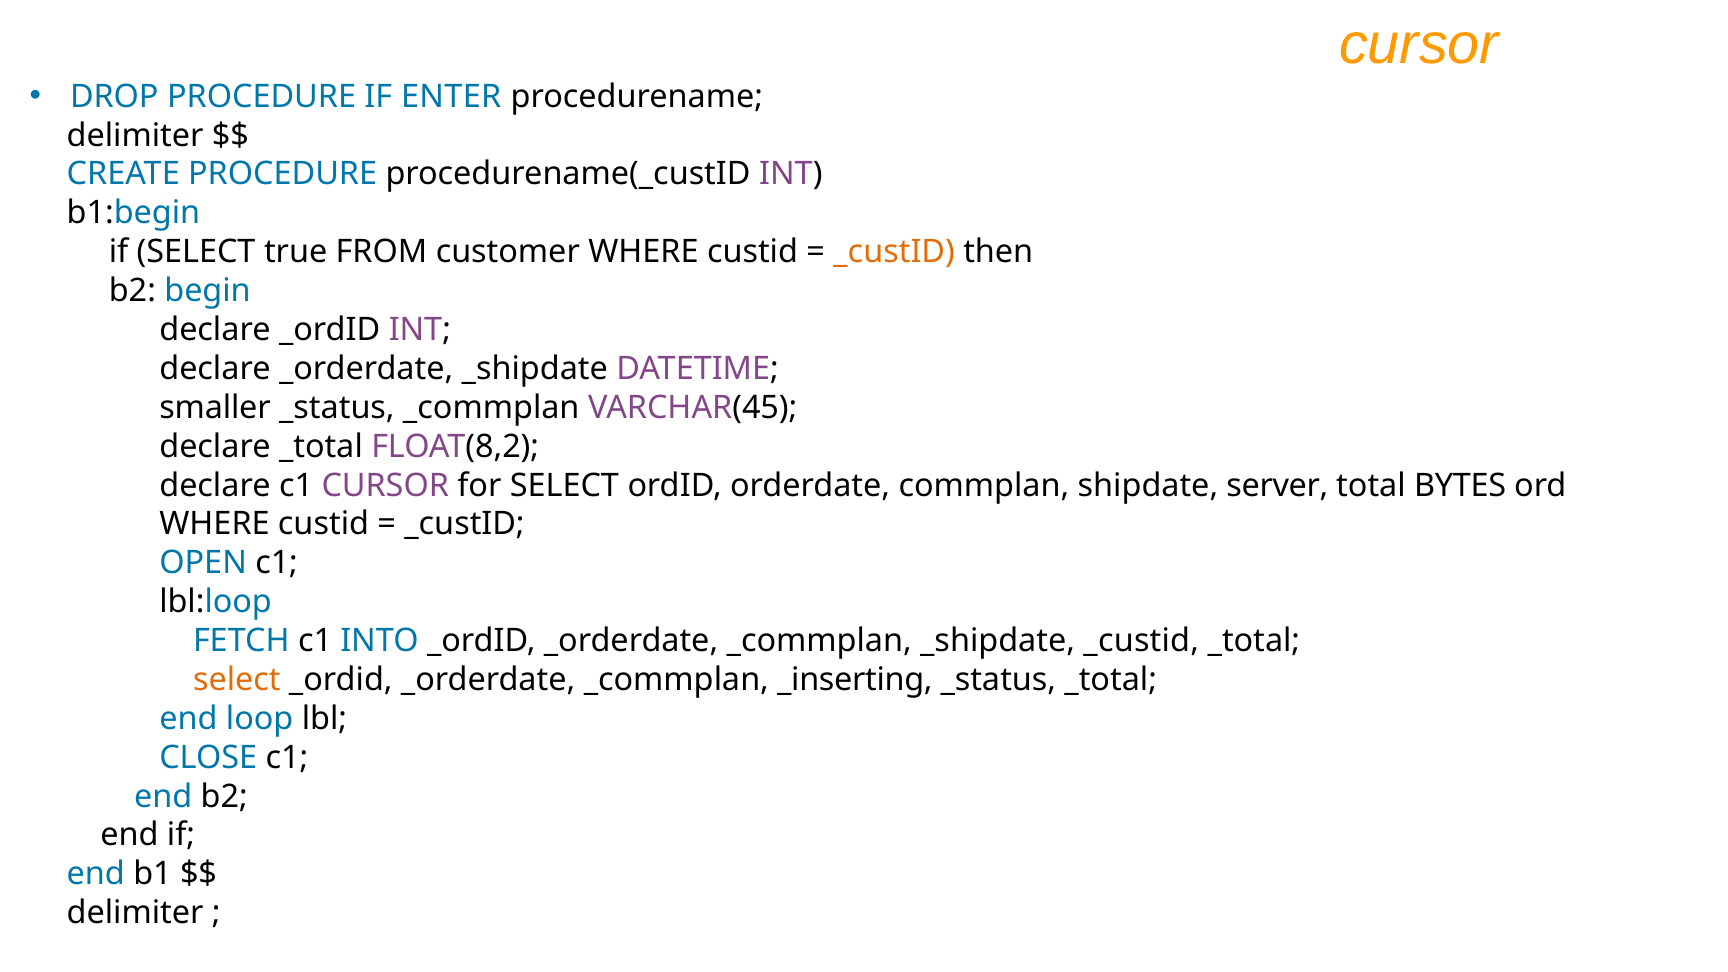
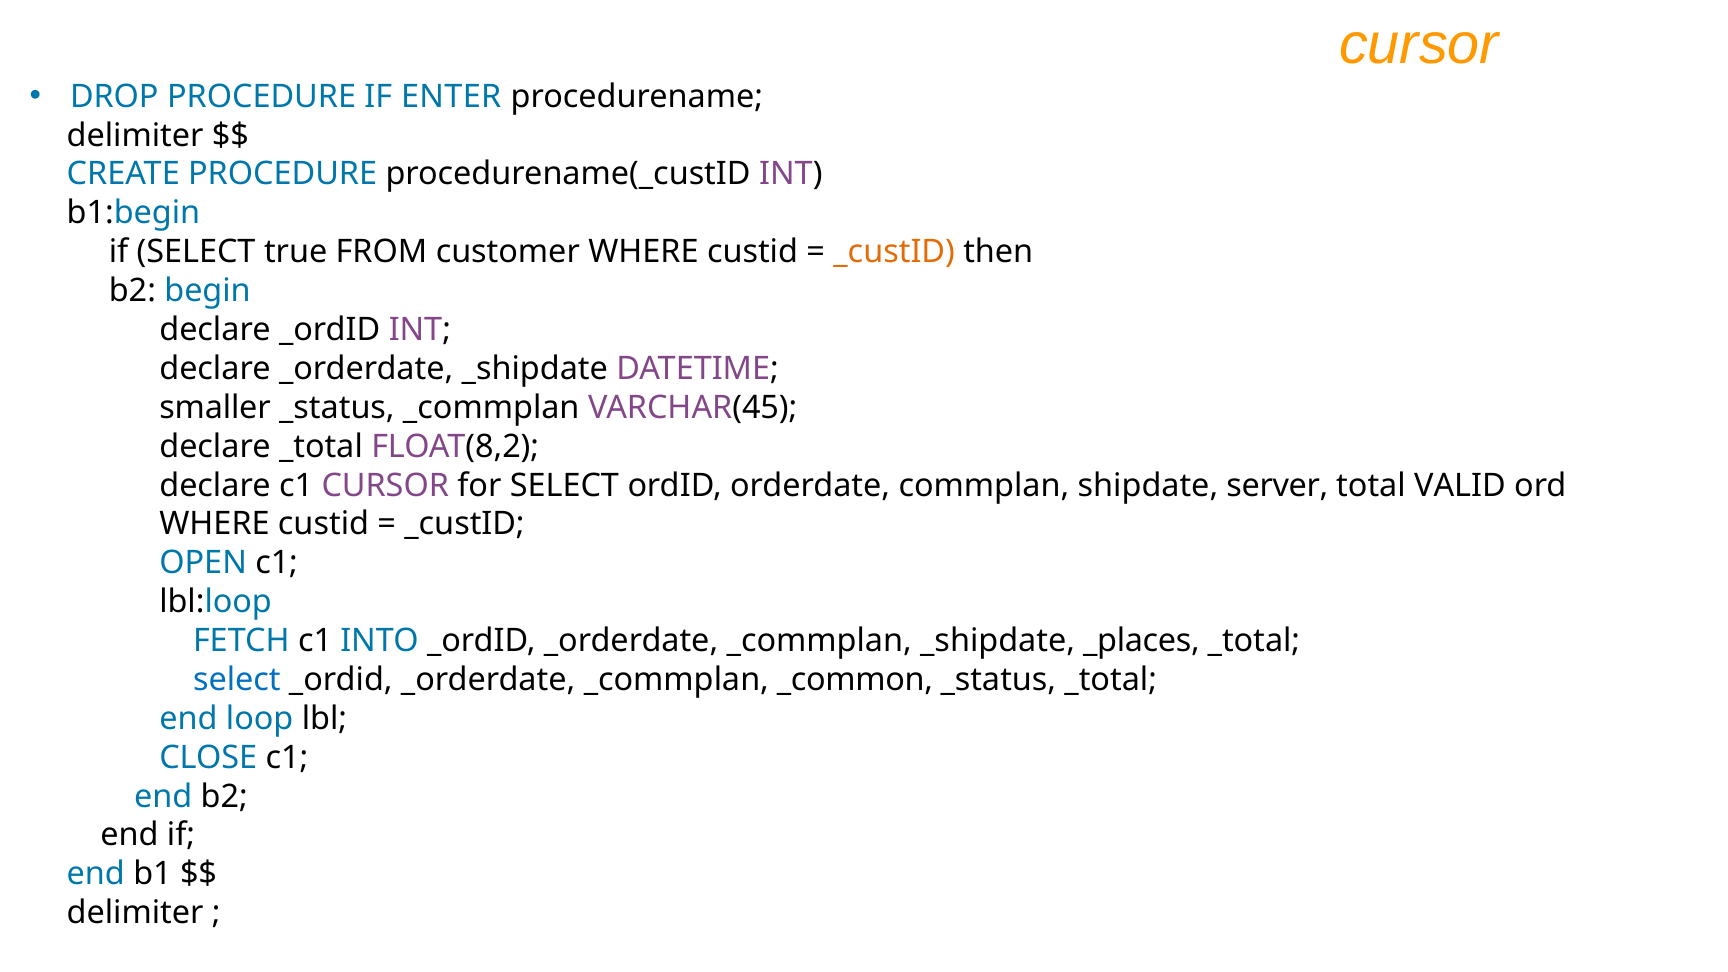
BYTES: BYTES -> VALID (1460, 485)
_shipdate _custid: _custid -> _places (1141, 641)
select colour: orange -> blue (237, 680)
_inserting: _inserting -> _common (855, 680)
